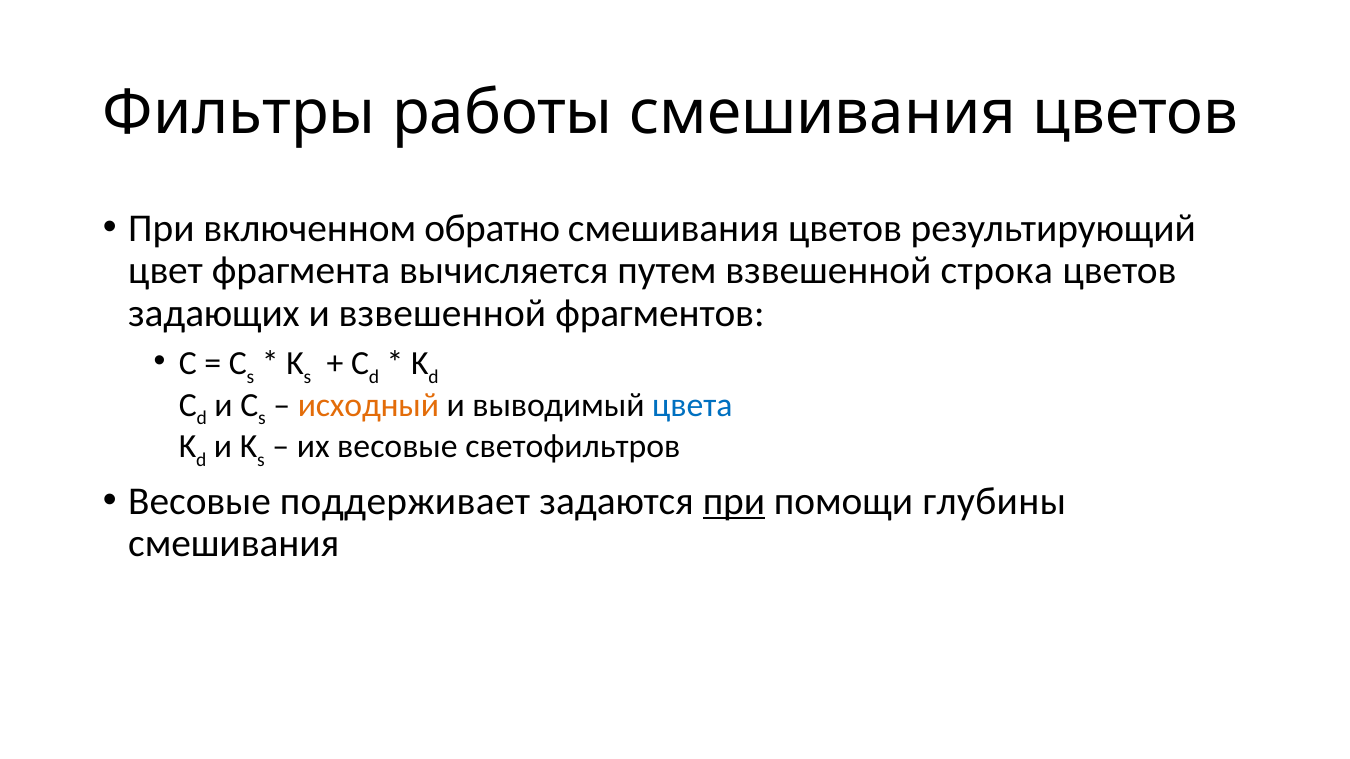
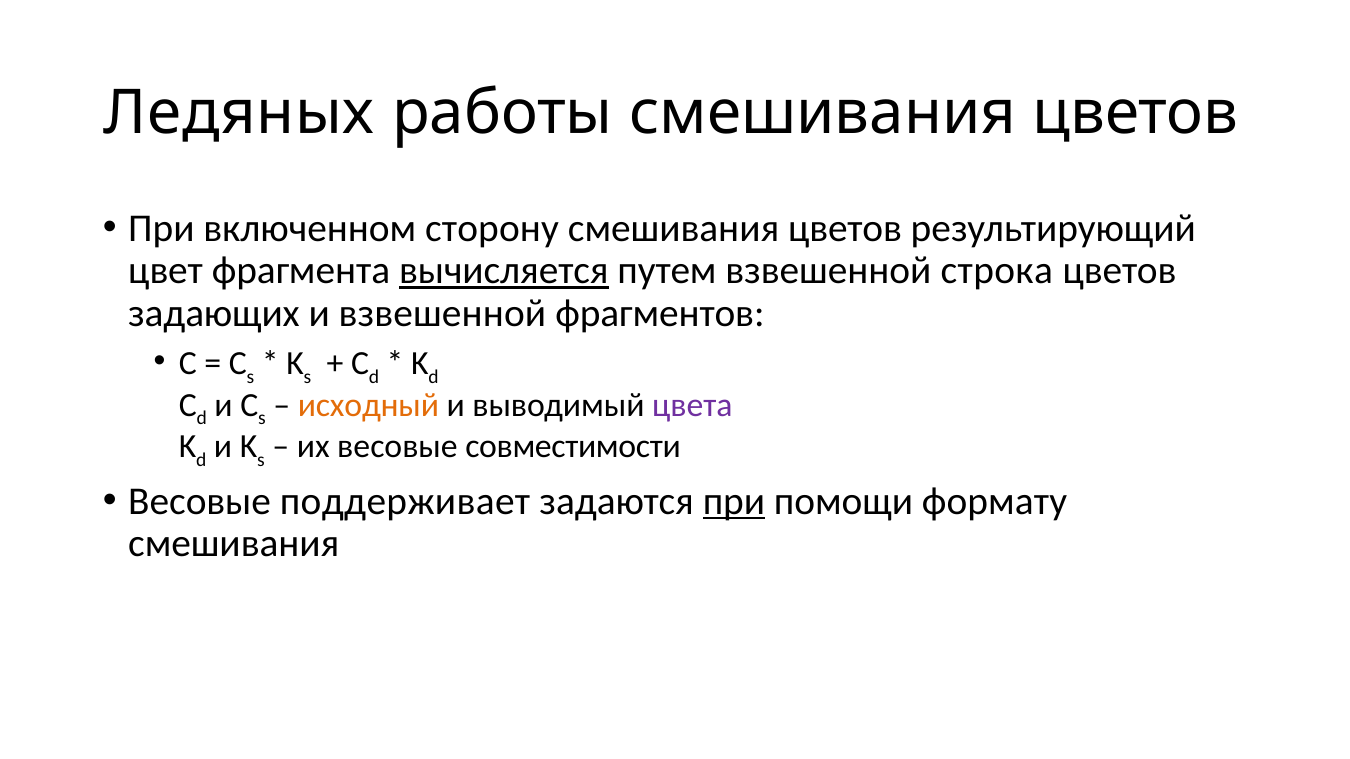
Фильтры: Фильтры -> Ледяных (239, 113)
обратно: обратно -> сторону (492, 228)
вычисляется underline: none -> present (504, 271)
цвета colour: blue -> purple (692, 405)
светофильтров: светофильтров -> совместимости (573, 447)
глубины: глубины -> формату (995, 501)
